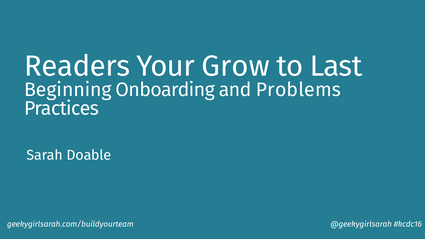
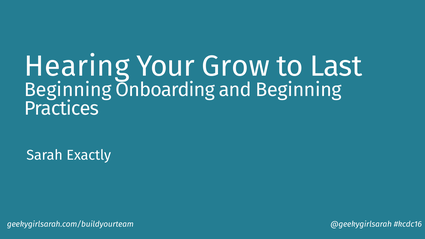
Readers: Readers -> Hearing (77, 66)
and Problems: Problems -> Beginning (299, 90)
Doable: Doable -> Exactly (89, 155)
